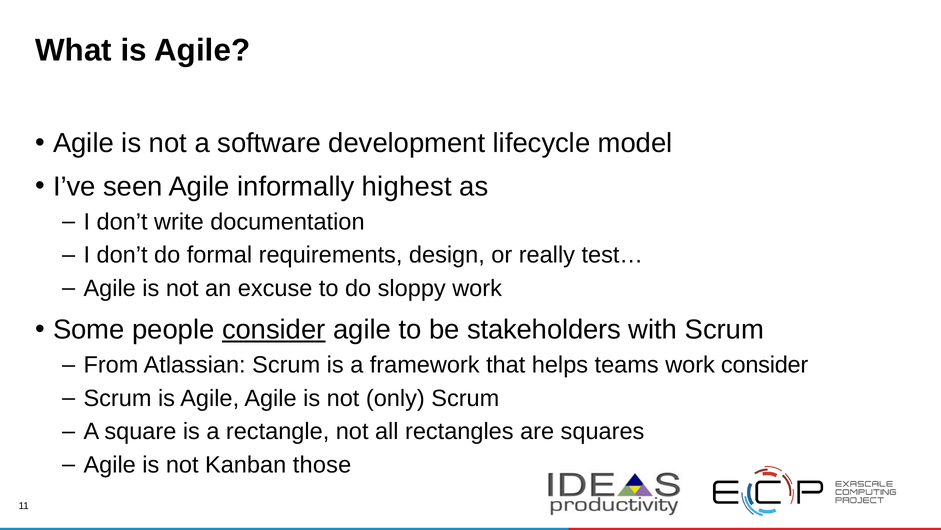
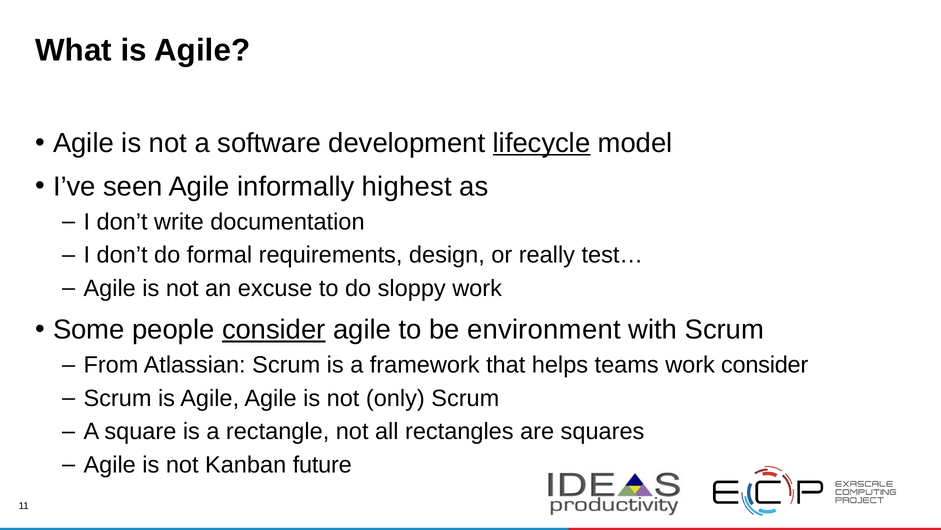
lifecycle underline: none -> present (542, 143)
stakeholders: stakeholders -> environment (544, 329)
those: those -> future (322, 465)
